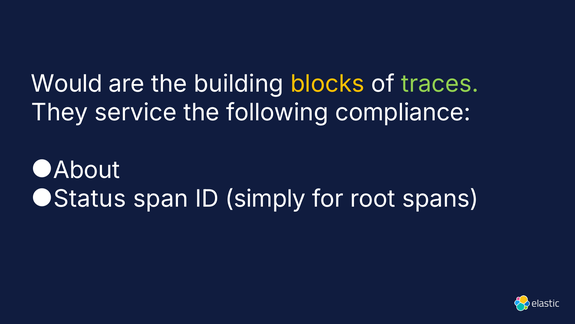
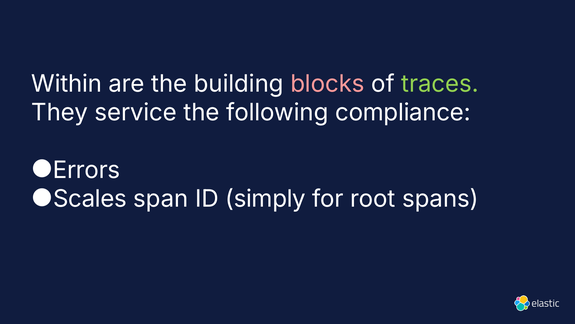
Would: Would -> Within (67, 84)
blocks colour: yellow -> pink (327, 84)
About: About -> Errors (87, 170)
Status: Status -> Scales (90, 199)
